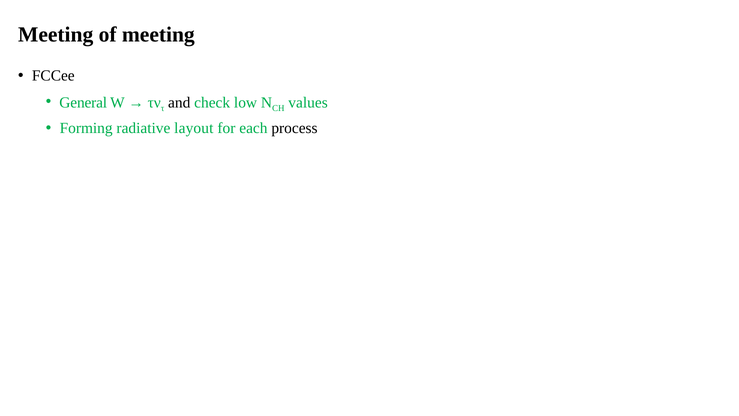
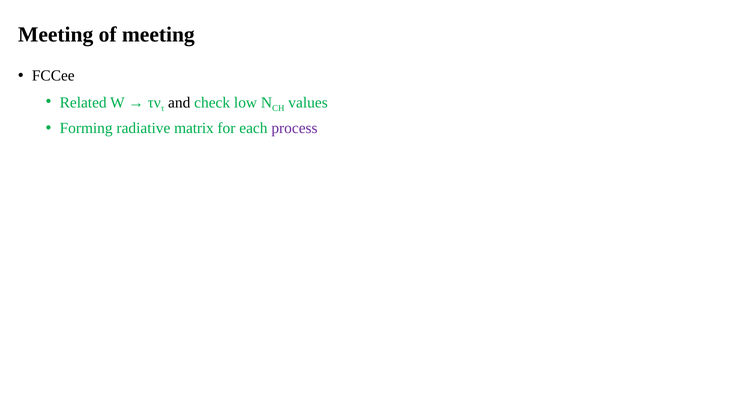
General: General -> Related (83, 102)
layout: layout -> matrix (194, 128)
process colour: black -> purple (294, 128)
